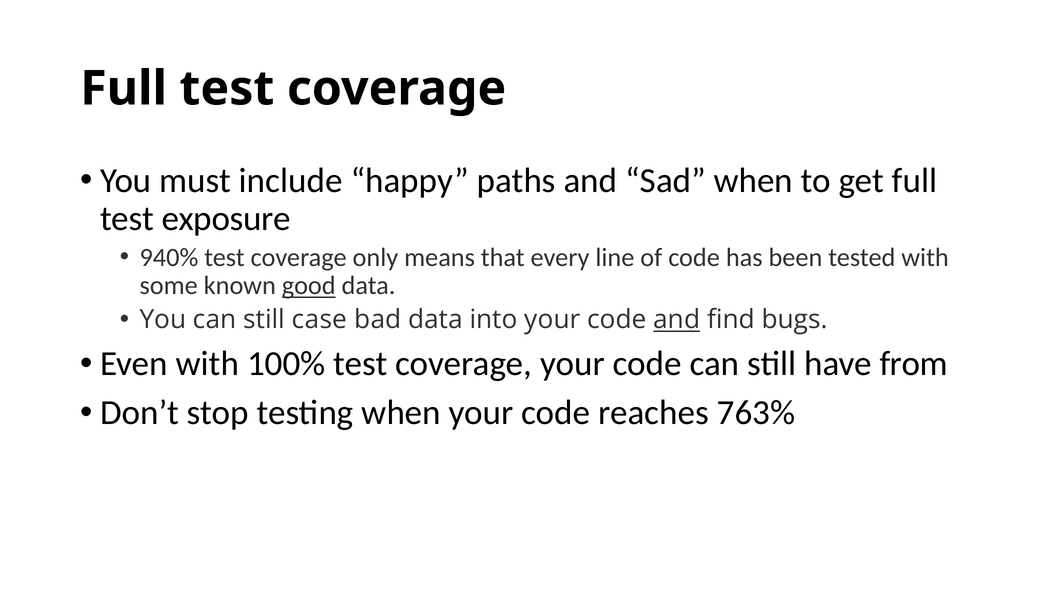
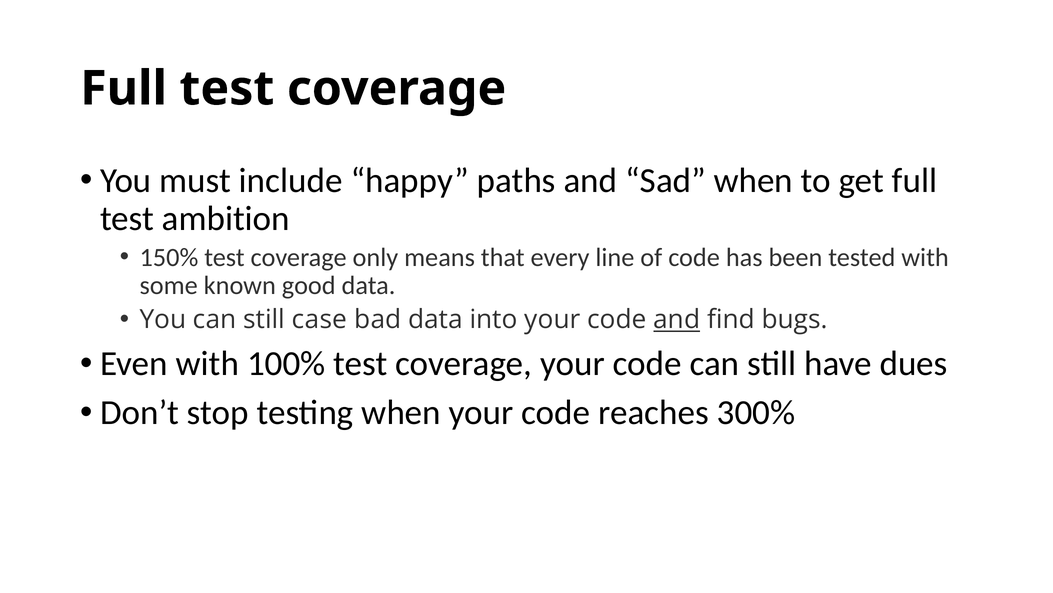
exposure: exposure -> ambition (226, 218)
940%: 940% -> 150% (169, 257)
good underline: present -> none (309, 285)
from: from -> dues (914, 363)
763%: 763% -> 300% (756, 412)
